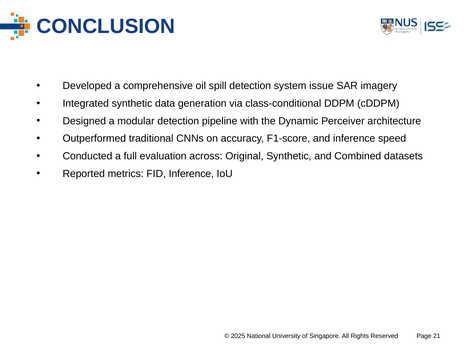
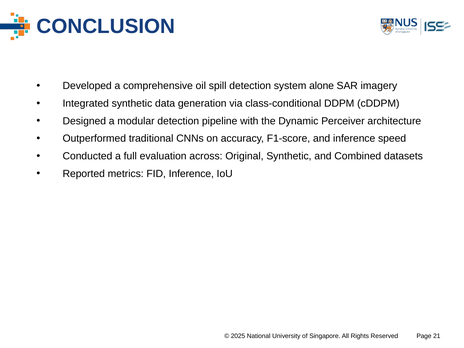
issue: issue -> alone (322, 86)
